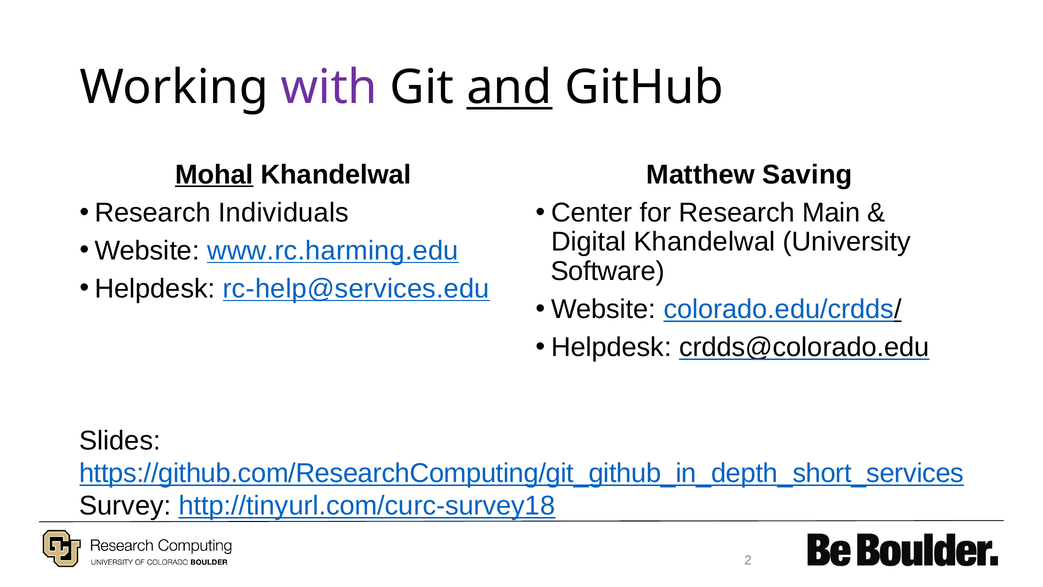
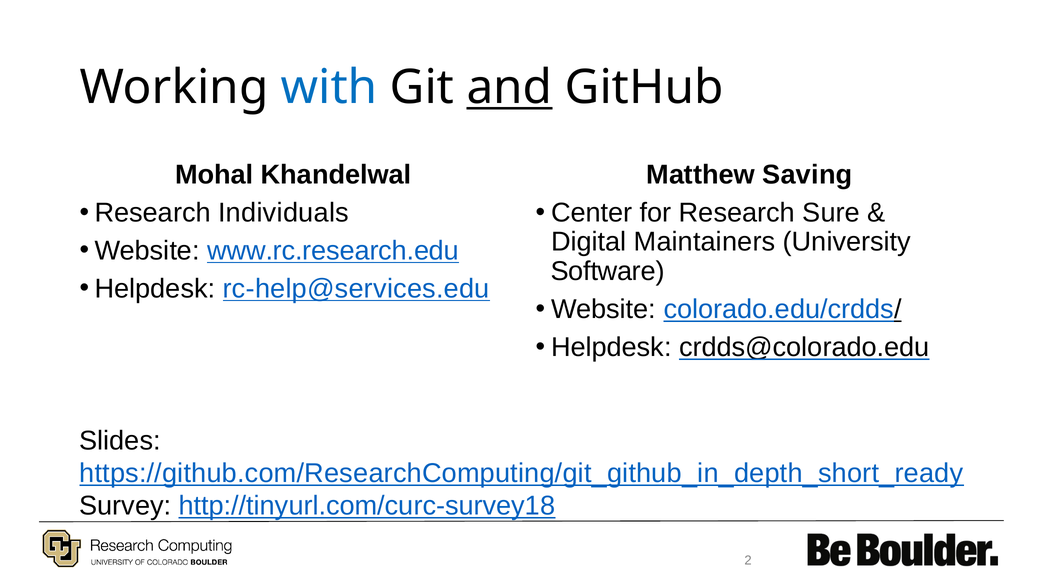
with colour: purple -> blue (329, 88)
Mohal underline: present -> none (214, 175)
Main: Main -> Sure (831, 213)
Digital Khandelwal: Khandelwal -> Maintainers (705, 242)
www.rc.harming.edu: www.rc.harming.edu -> www.rc.research.edu (333, 251)
https://github.com/ResearchComputing/git_github_in_depth_short_services: https://github.com/ResearchComputing/git_github_in_depth_short_services -> https://github.com/ResearchComputing/git_github_in_depth_short_ready (521, 473)
